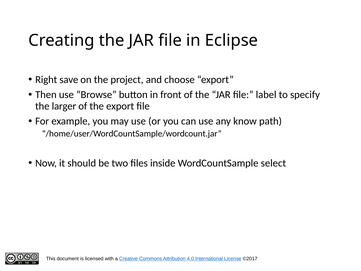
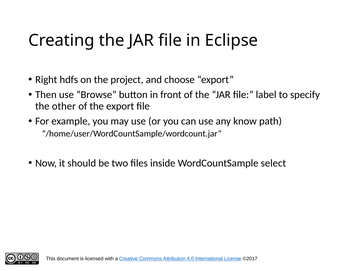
save: save -> hdfs (69, 79)
larger: larger -> other (64, 106)
